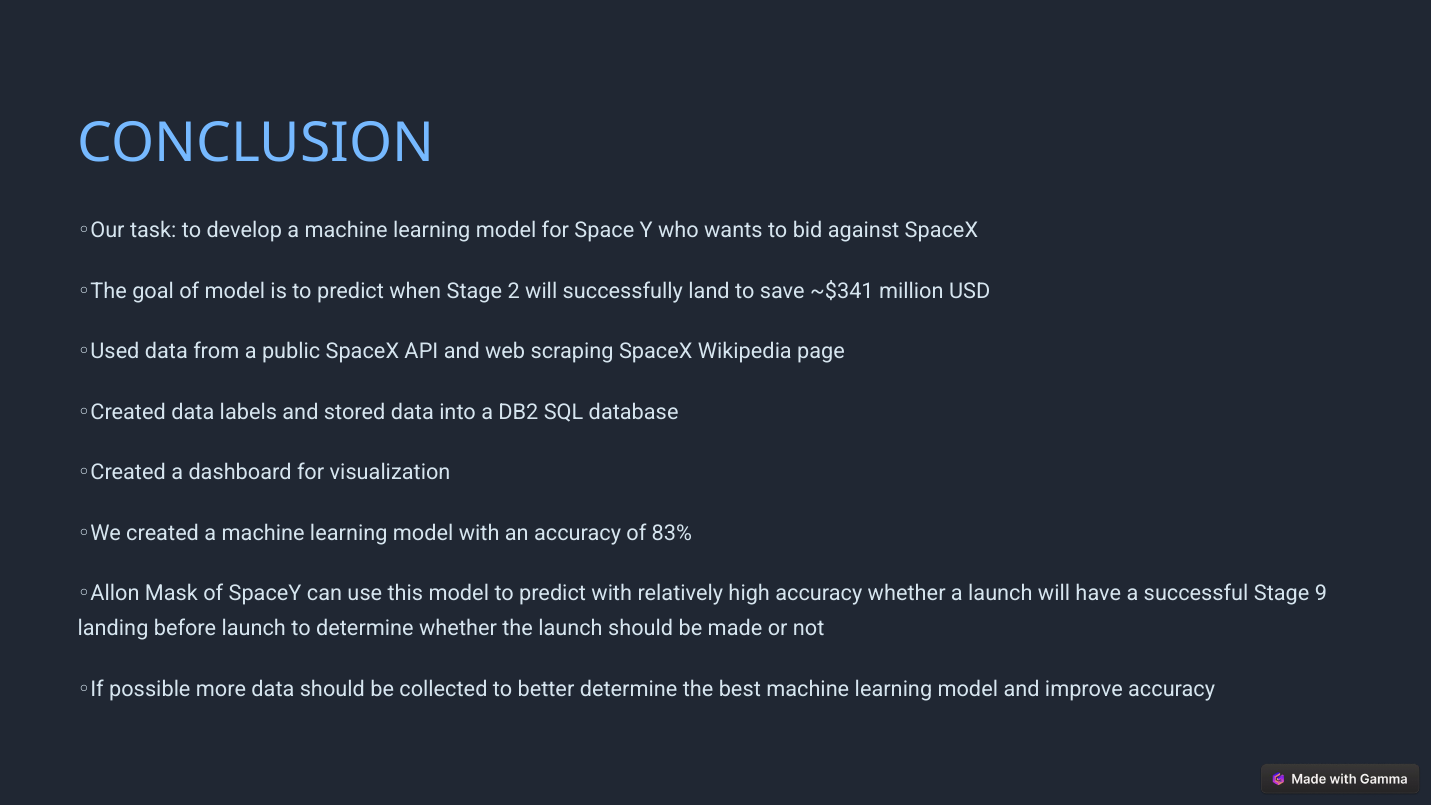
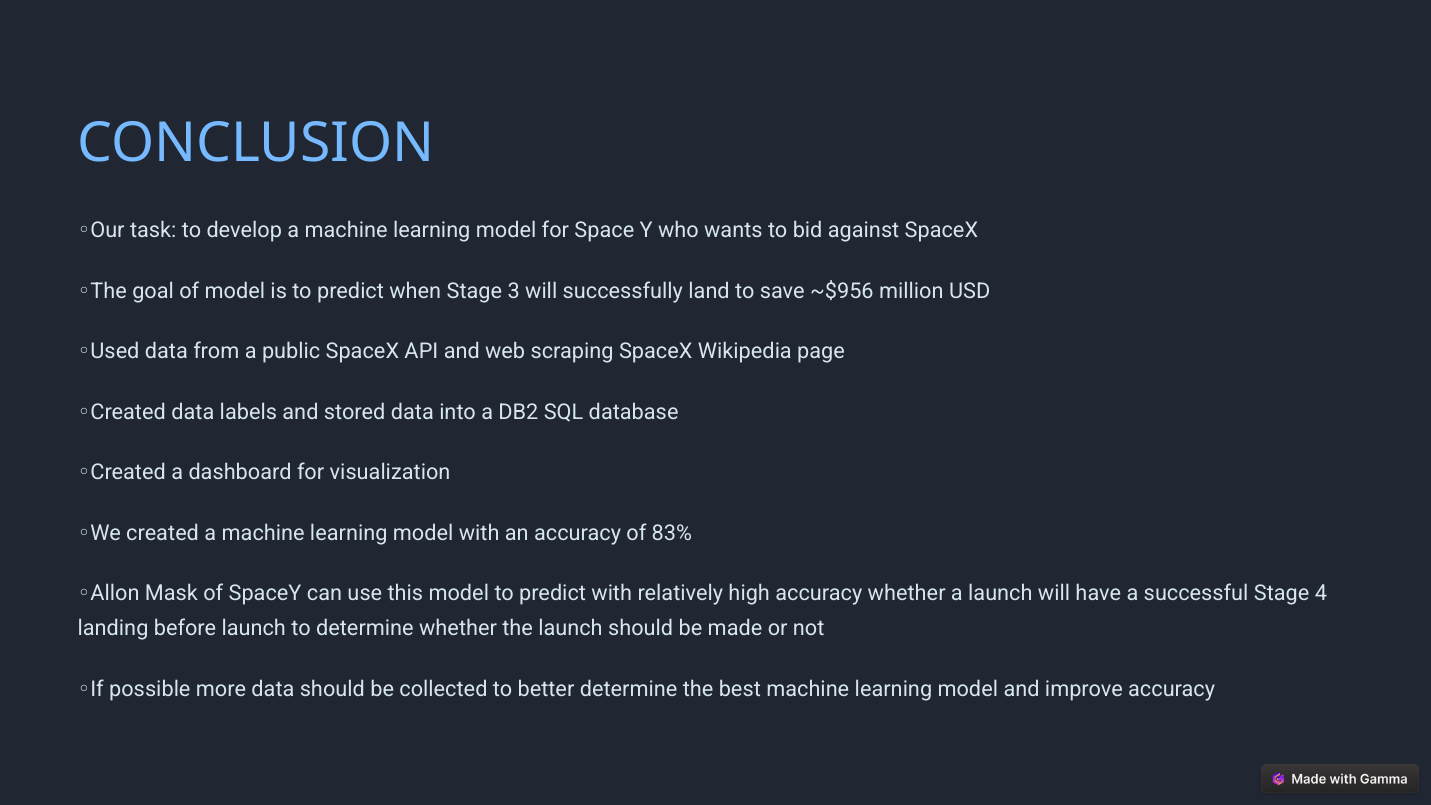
2: 2 -> 3 (514, 291)
~$341: ~$341 -> ~$956 (842, 291)
9: 9 -> 4 (1321, 593)
